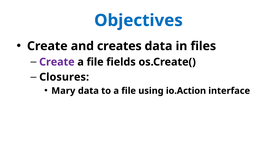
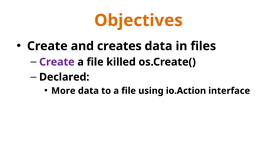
Objectives colour: blue -> orange (138, 20)
fields: fields -> killed (121, 62)
Closures: Closures -> Declared (64, 77)
Mary: Mary -> More (63, 91)
